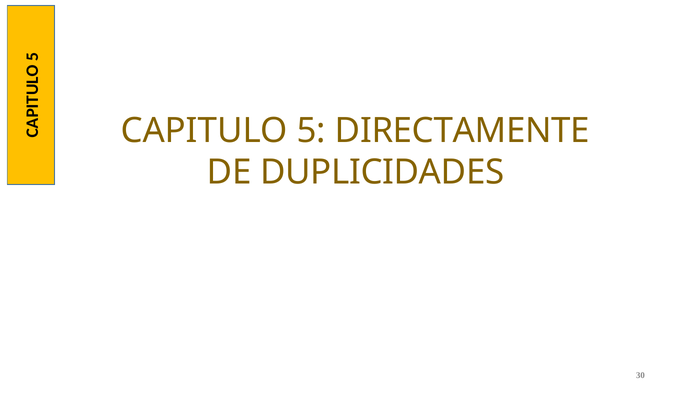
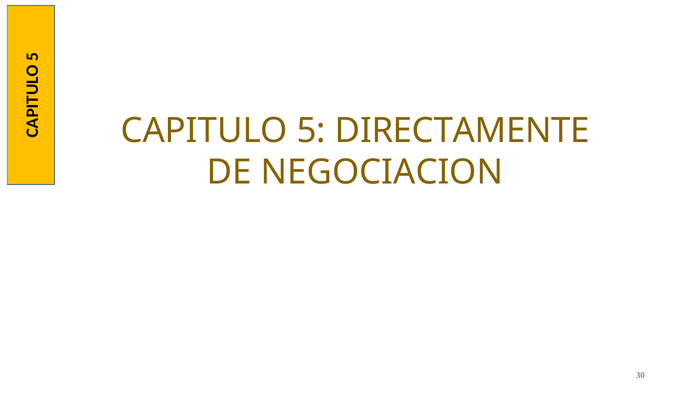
DUPLICIDADES: DUPLICIDADES -> NEGOCIACION (382, 172)
